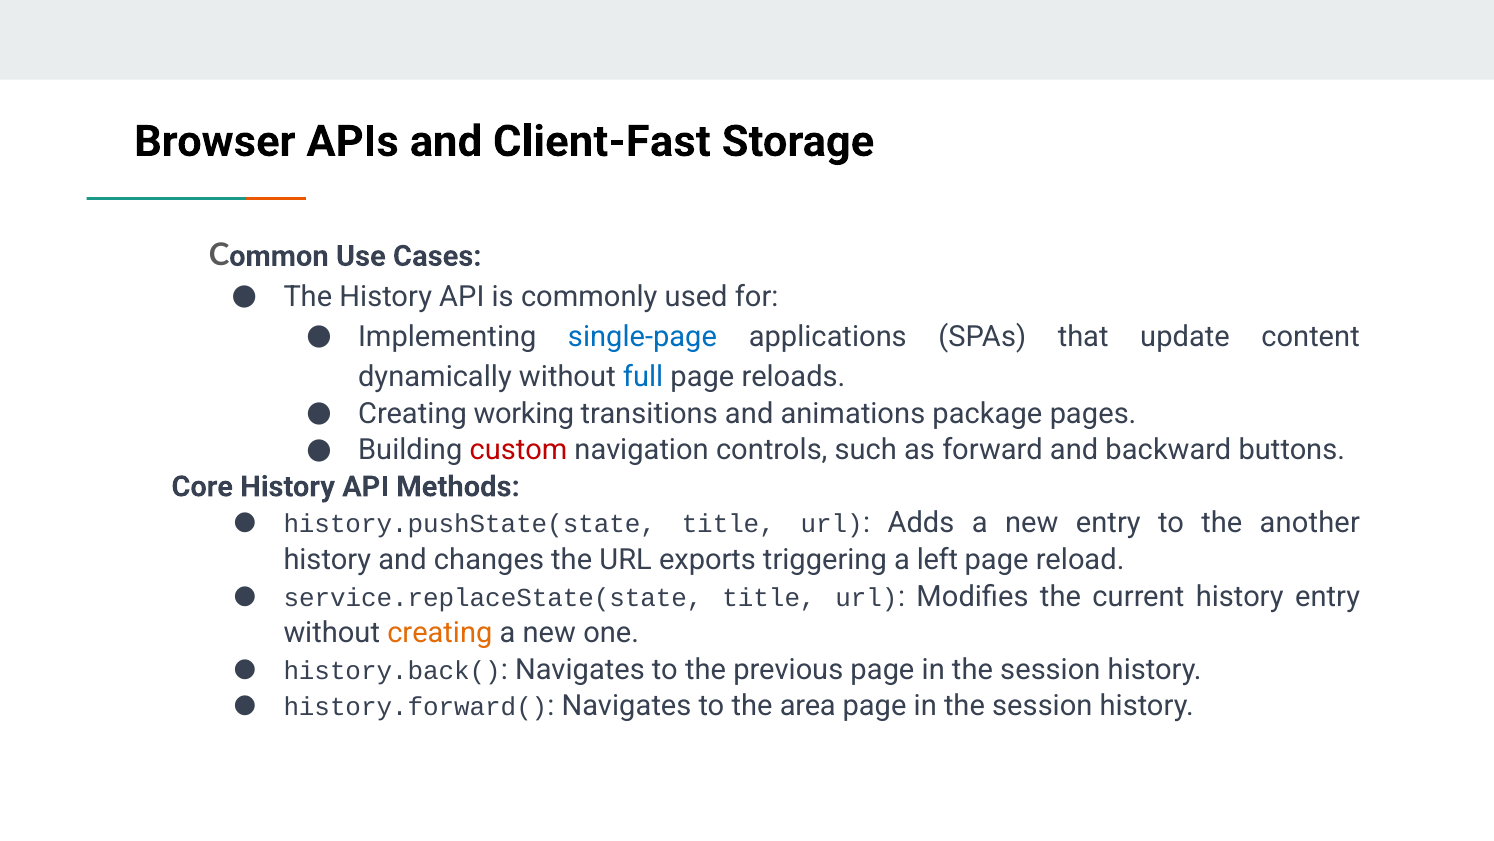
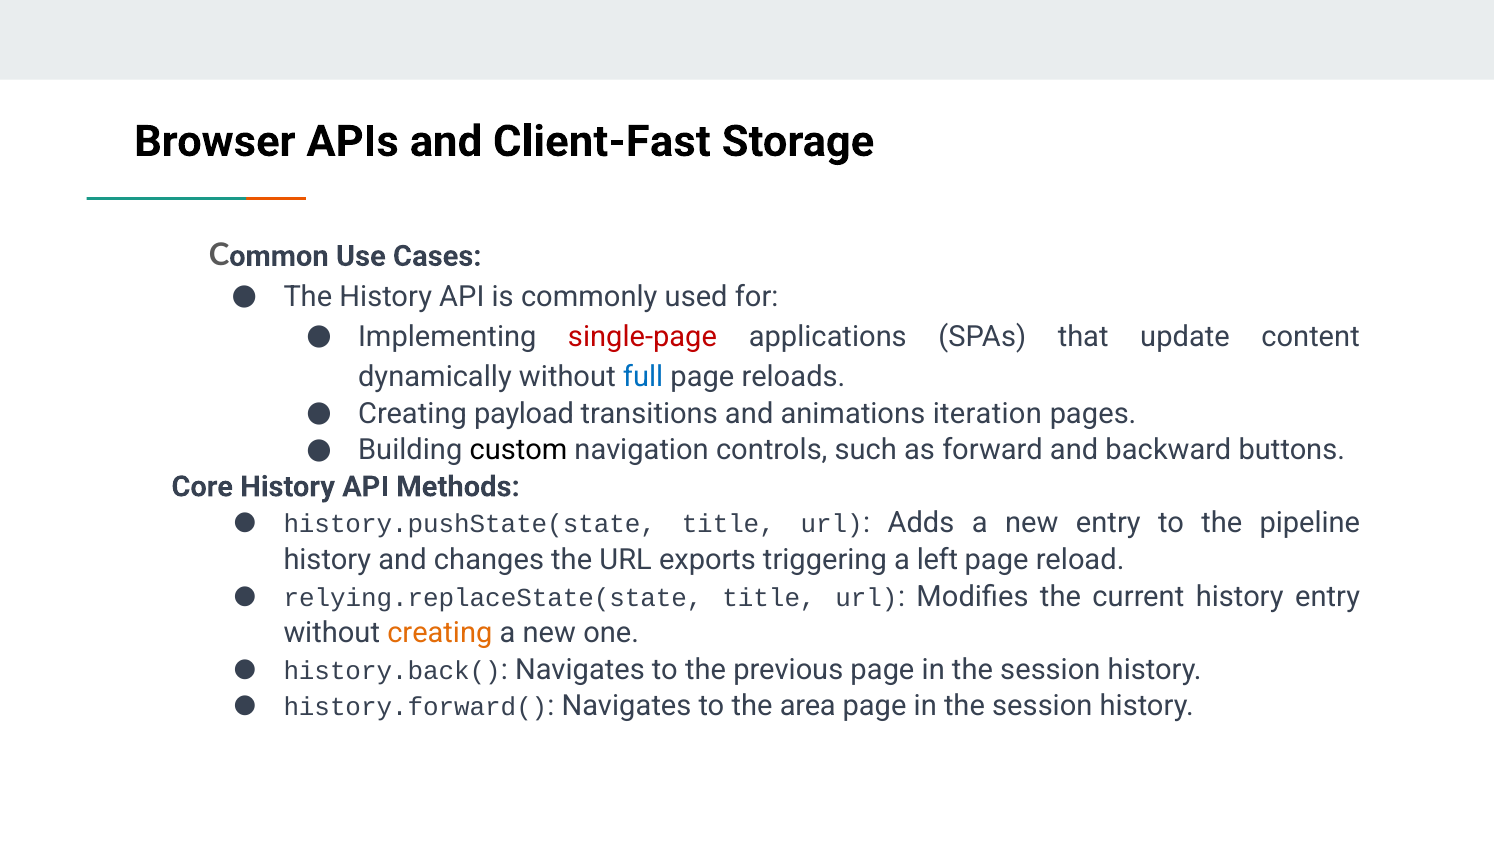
single-page colour: blue -> red (642, 337)
working: working -> payload (524, 413)
package: package -> iteration (987, 413)
custom colour: red -> black (518, 450)
another: another -> pipeline (1310, 523)
service.replaceState(state: service.replaceState(state -> relying.replaceState(state (493, 597)
